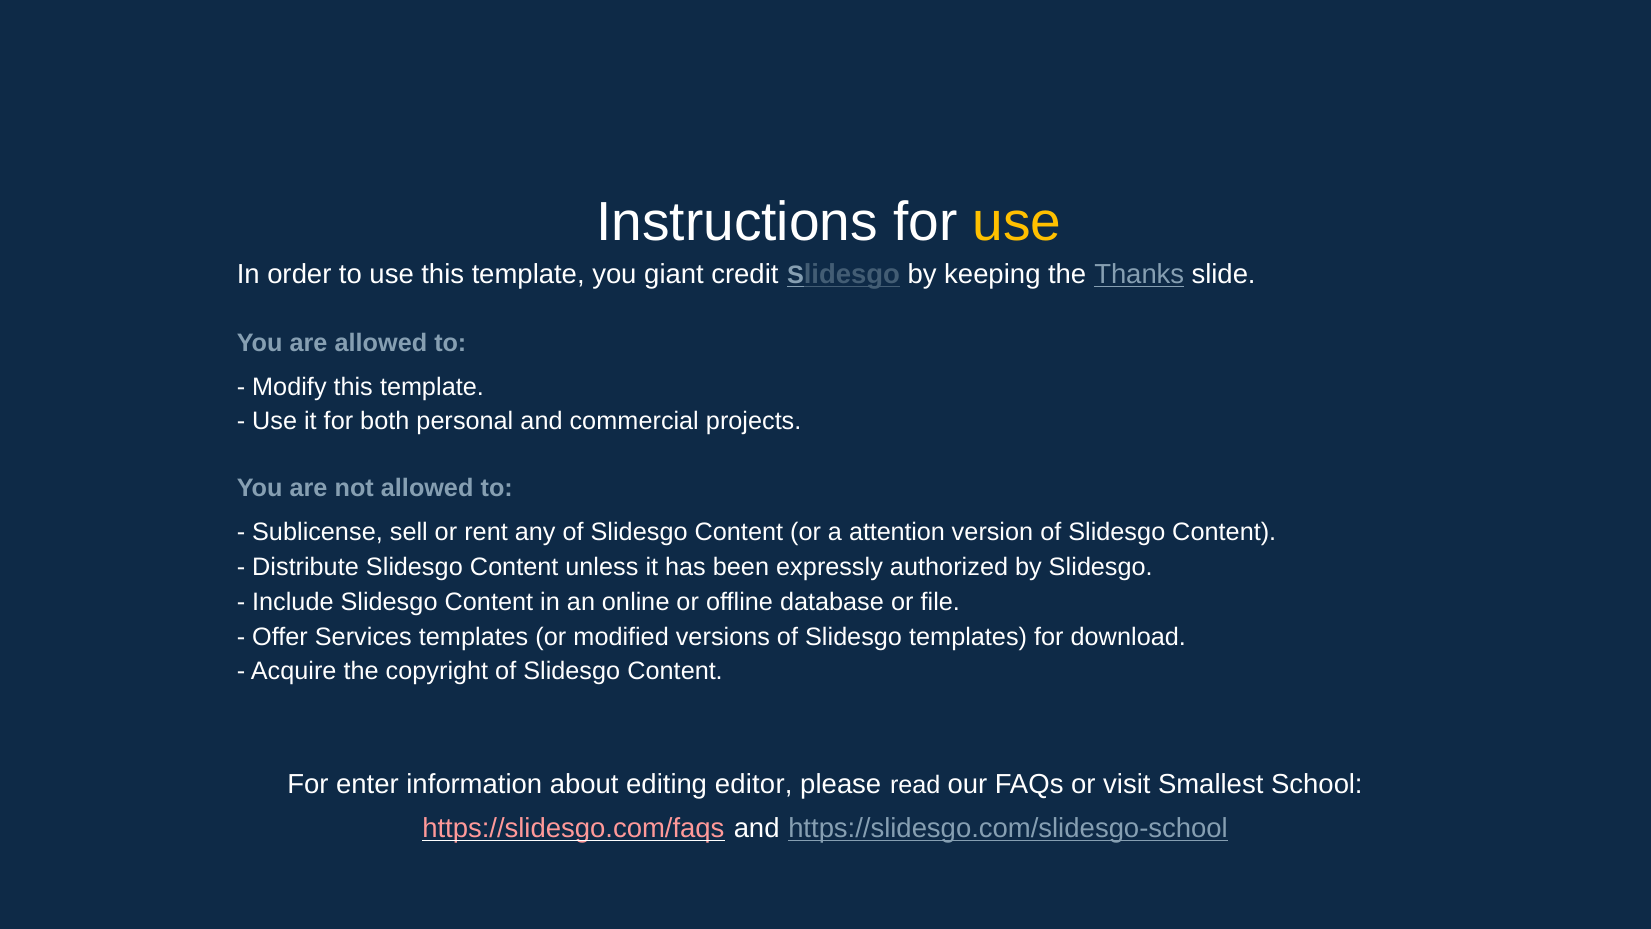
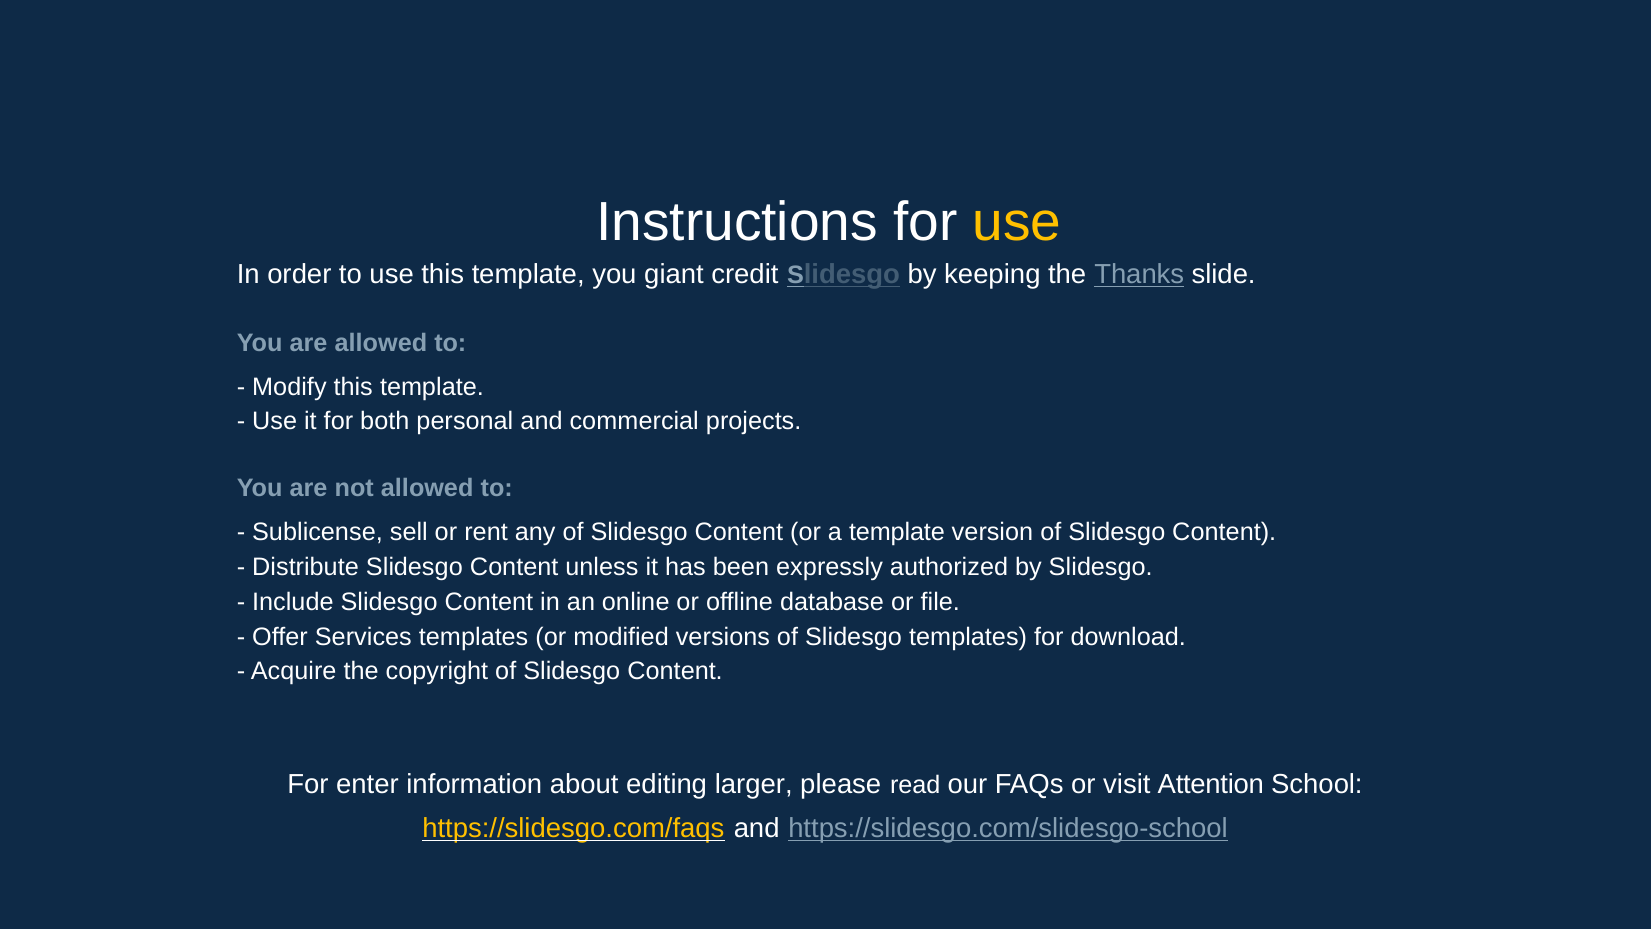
a attention: attention -> template (897, 532)
editor: editor -> larger (754, 785)
Smallest: Smallest -> Attention (1211, 785)
https://slidesgo.com/faqs colour: pink -> yellow (573, 828)
